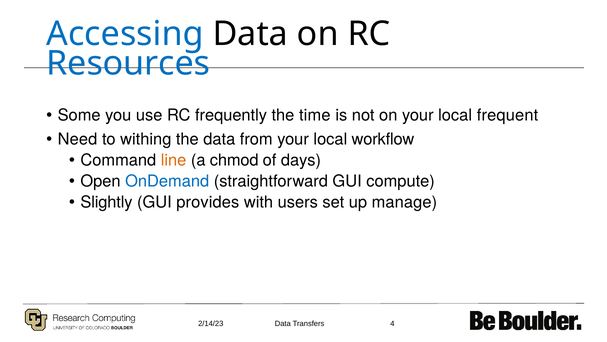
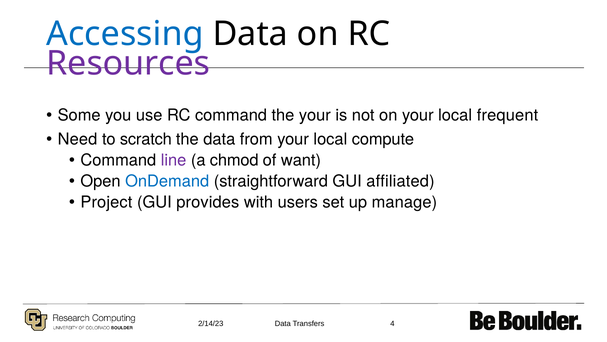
Resources colour: blue -> purple (128, 63)
RC frequently: frequently -> command (231, 115)
the time: time -> your (315, 115)
withing: withing -> scratch (146, 139)
workflow: workflow -> compute (383, 139)
line colour: orange -> purple (174, 160)
days: days -> want (301, 160)
compute: compute -> affiliated (400, 181)
Slightly: Slightly -> Project (106, 202)
